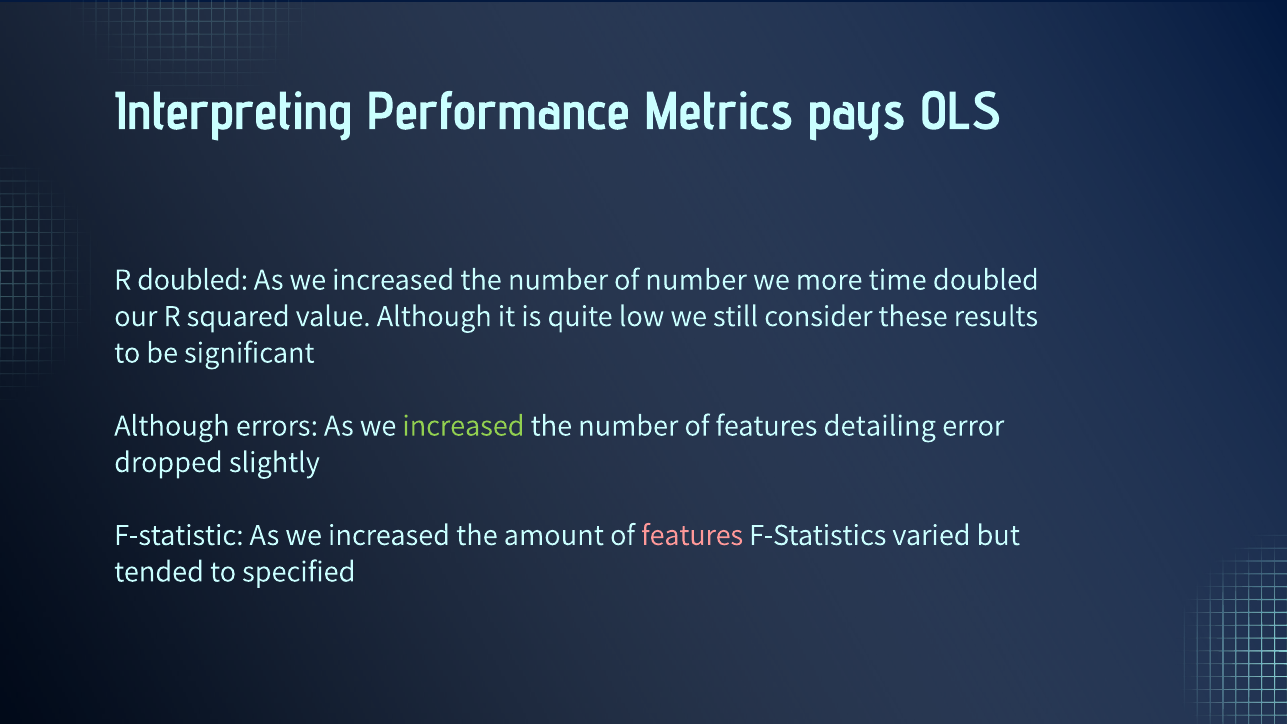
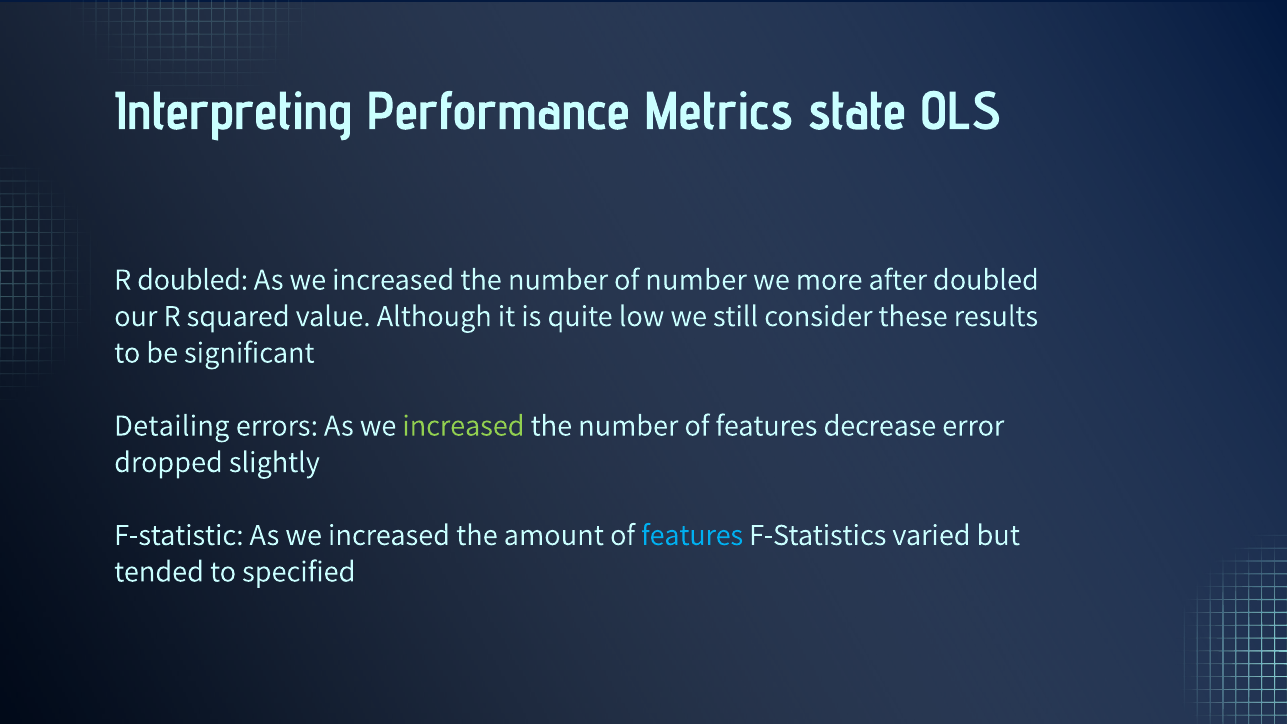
pays: pays -> state (857, 111)
time: time -> after (898, 280)
Although: Although -> Detailing (172, 425)
detailing: detailing -> decrease (880, 425)
features colour: pink -> light blue (692, 535)
